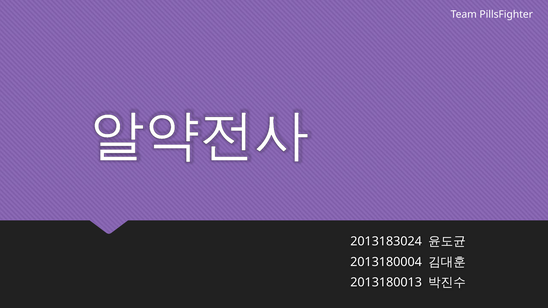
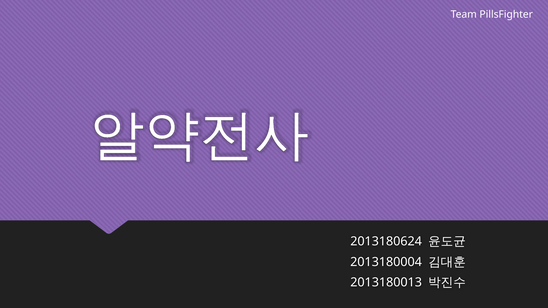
2013183024: 2013183024 -> 2013180624 (386, 242)
